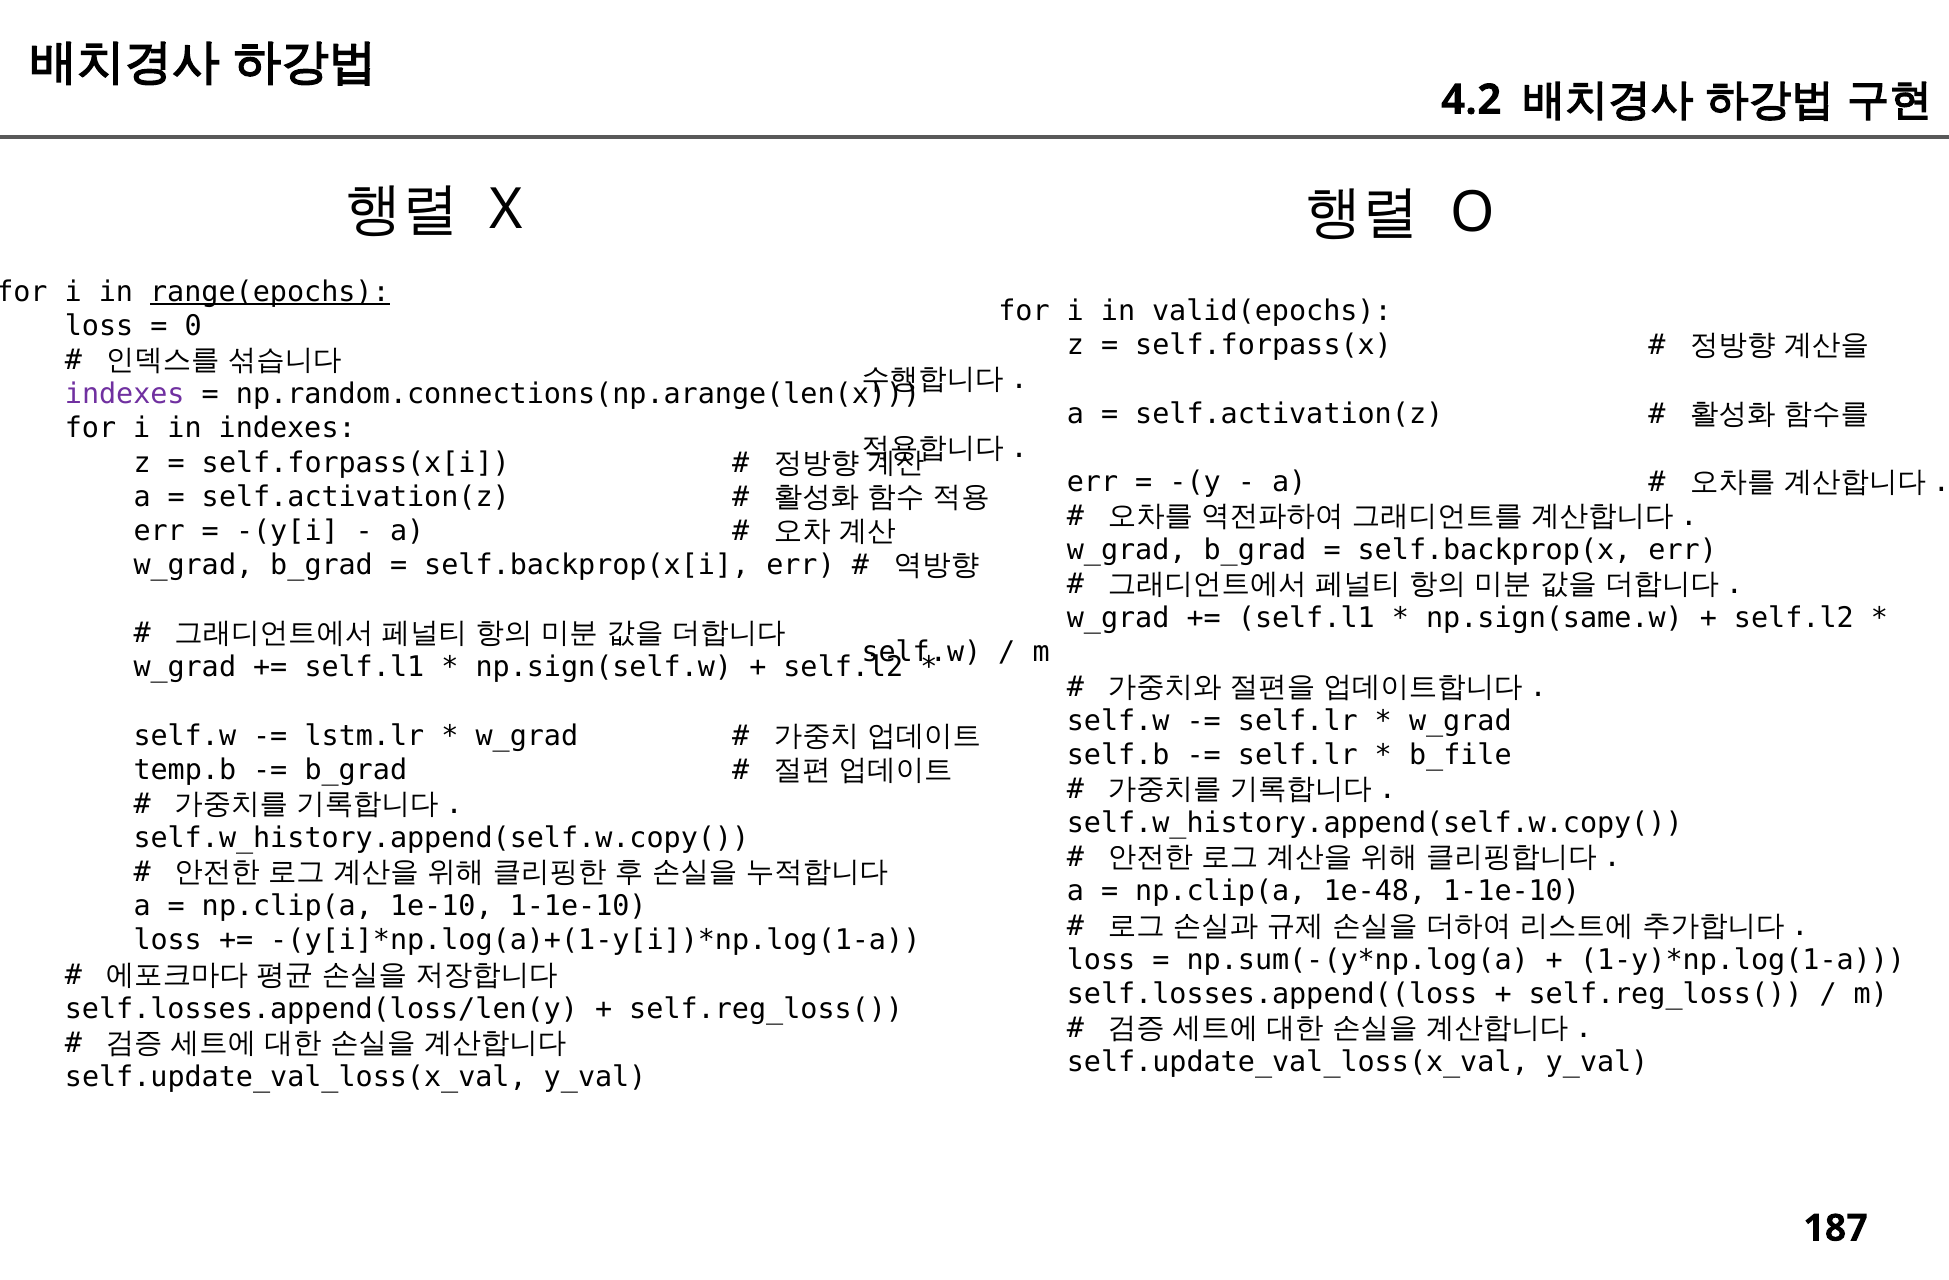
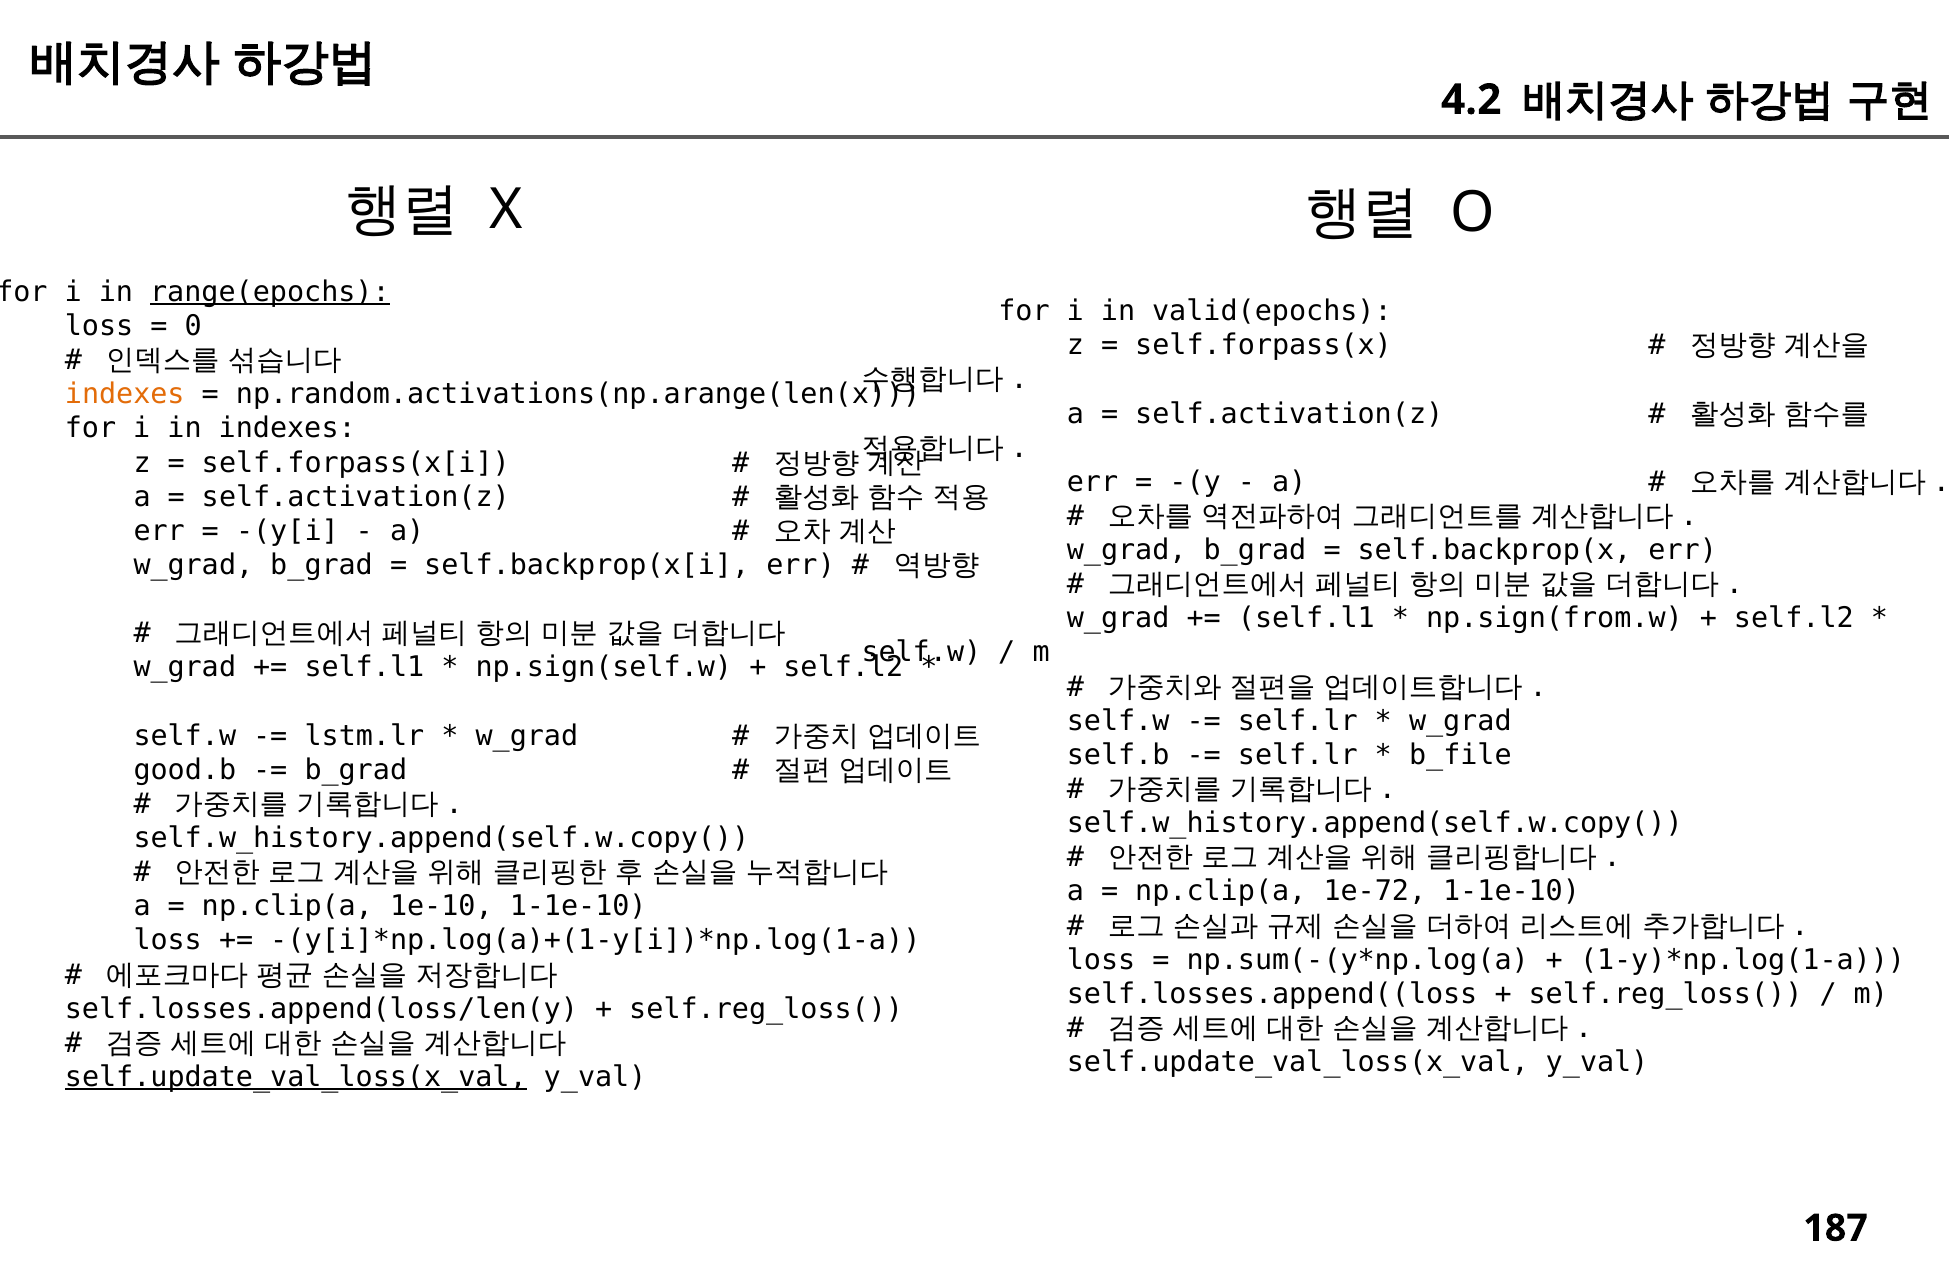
indexes colour: purple -> orange (125, 394)
np.random.connections(np.arange(len(x: np.random.connections(np.arange(len(x -> np.random.activations(np.arange(len(x (578, 394)
np.sign(same.w: np.sign(same.w -> np.sign(from.w (1554, 619)
temp.b: temp.b -> good.b (185, 770)
1e-48: 1e-48 -> 1e-72 (1375, 892)
self.update_val_loss(x_val underline: none -> present (296, 1077)
